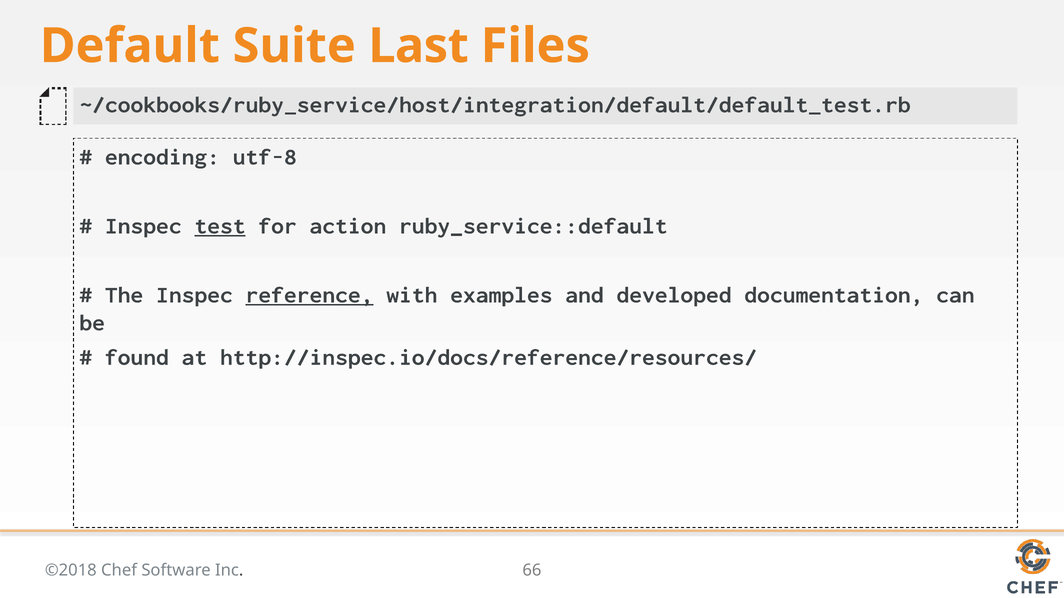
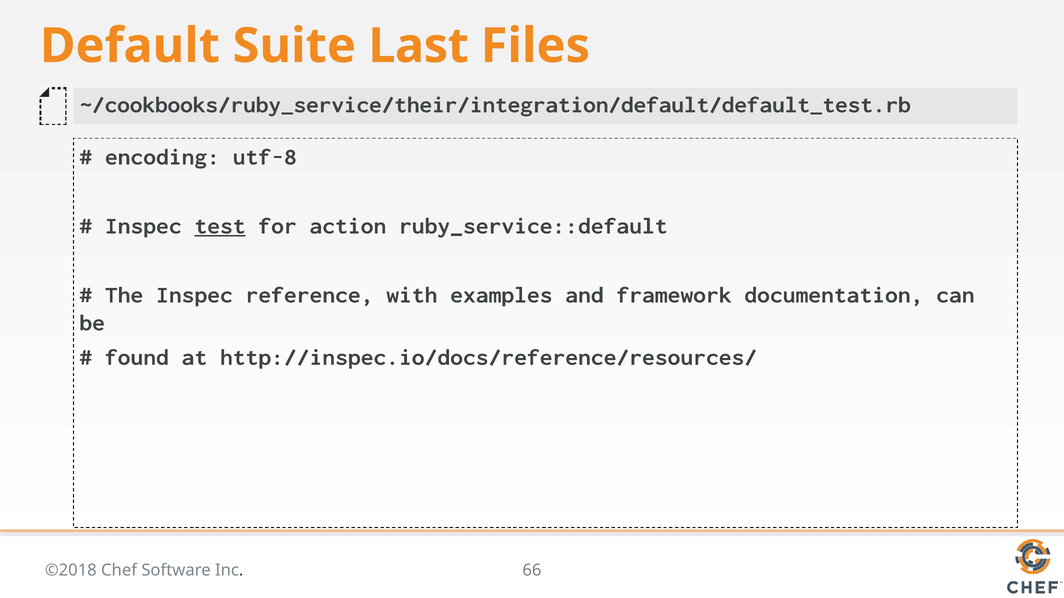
~/cookbooks/ruby_service/host/integration/default/default_test.rb: ~/cookbooks/ruby_service/host/integration/default/default_test.rb -> ~/cookbooks/ruby_service/their/integration/default/default_test.rb (495, 105)
reference underline: present -> none (310, 295)
developed: developed -> framework (674, 295)
